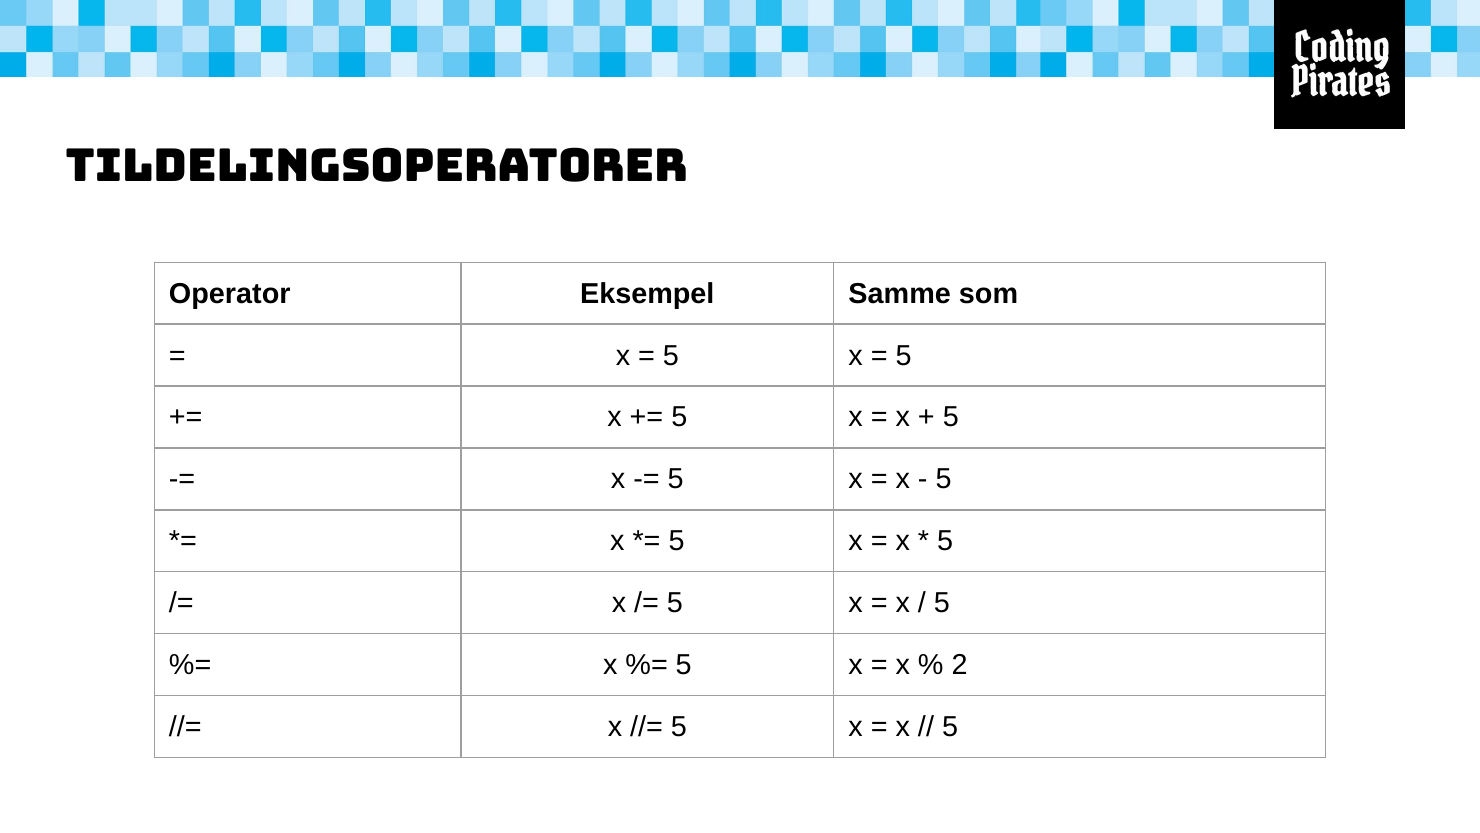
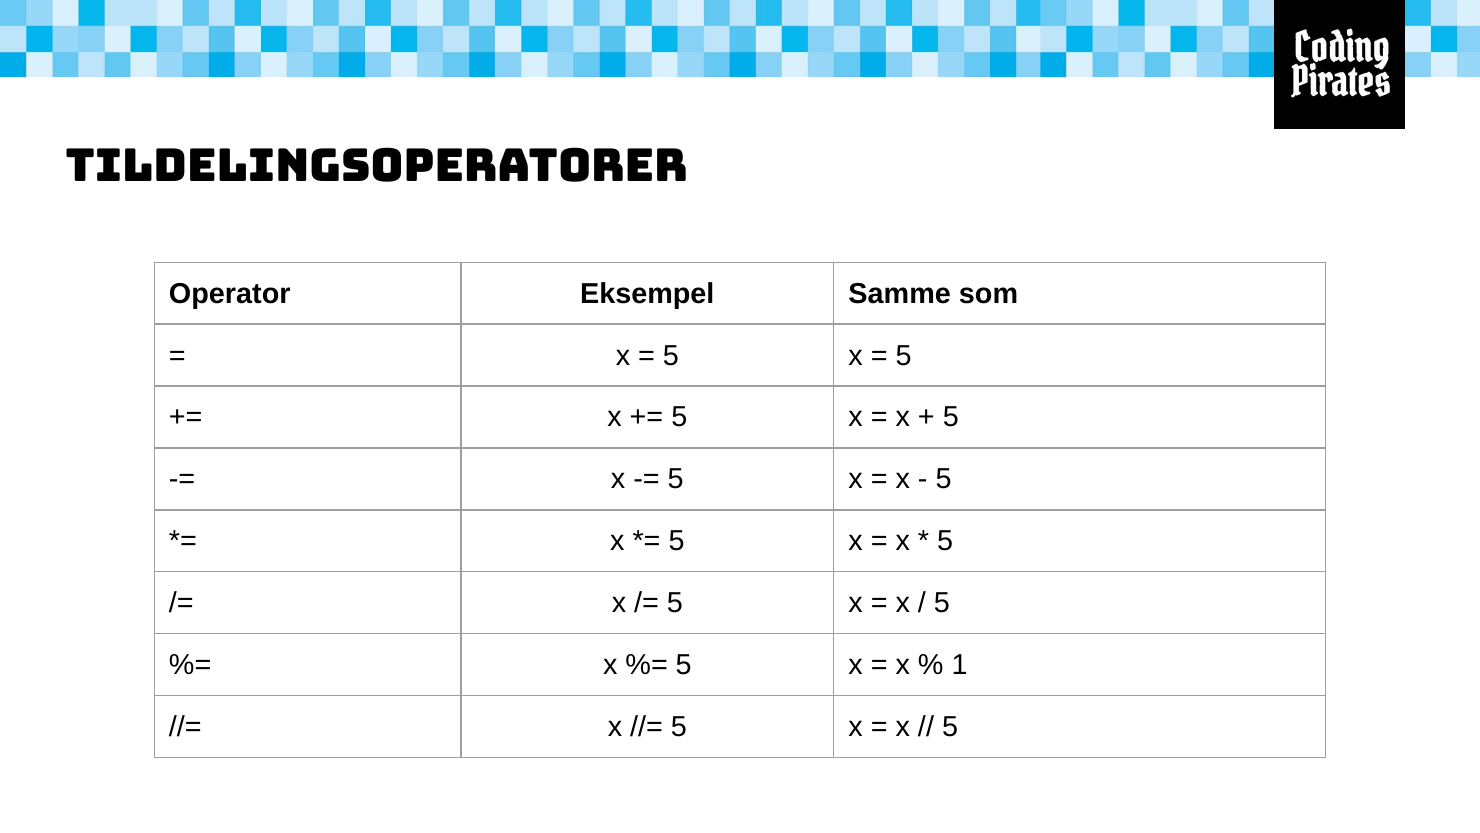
2: 2 -> 1 (960, 665)
